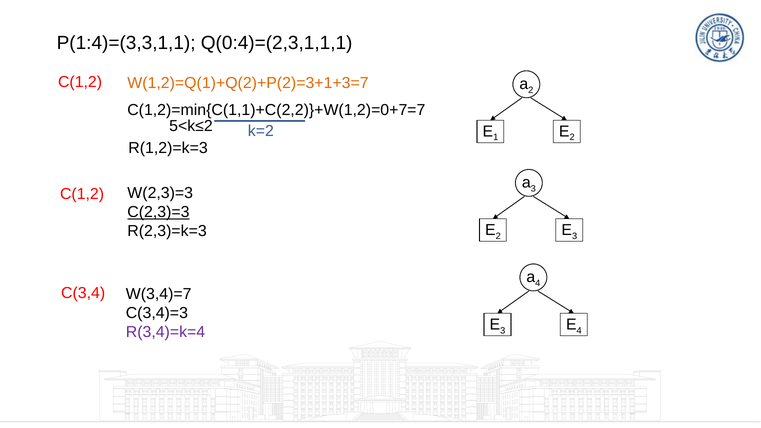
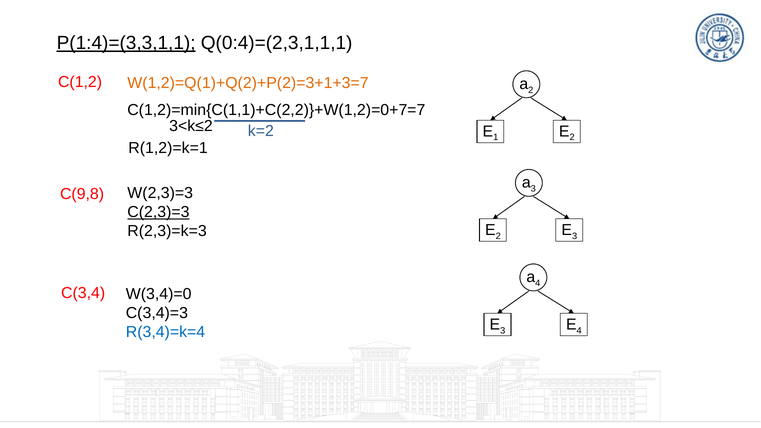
P(1:4)=(3,3,1,1 underline: none -> present (126, 43)
5<k≤2: 5<k≤2 -> 3<k≤2 (191, 126)
R(1,2)=k=3: R(1,2)=k=3 -> R(1,2)=k=1 (168, 148)
C(1,2: C(1,2 -> C(9,8 (82, 194)
W(3,4)=7: W(3,4)=7 -> W(3,4)=0 (159, 294)
R(3,4)=k=4 colour: purple -> blue (165, 332)
